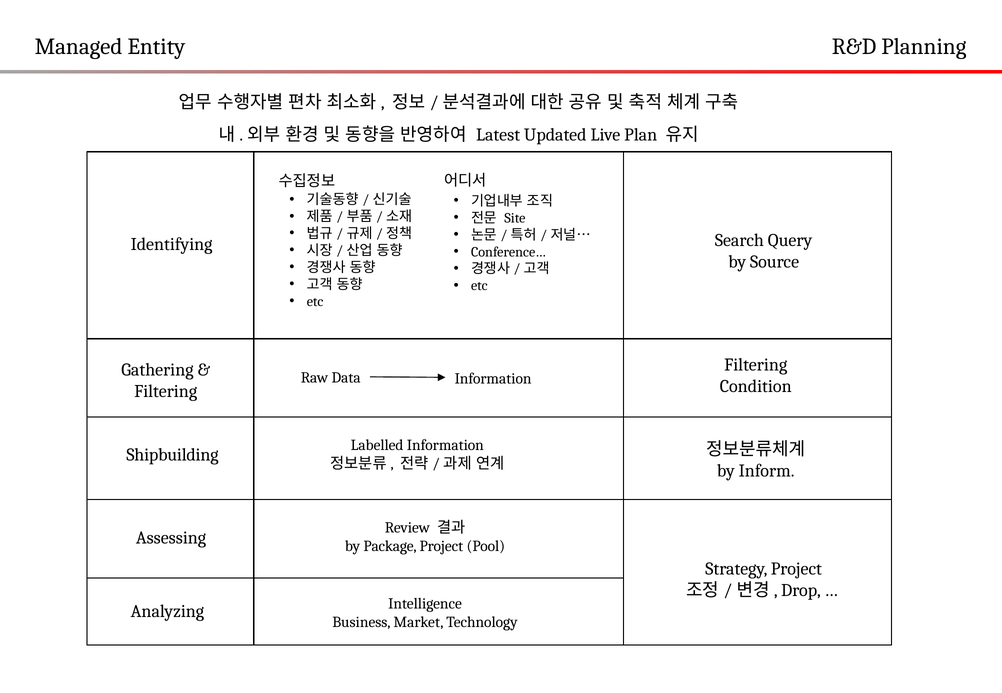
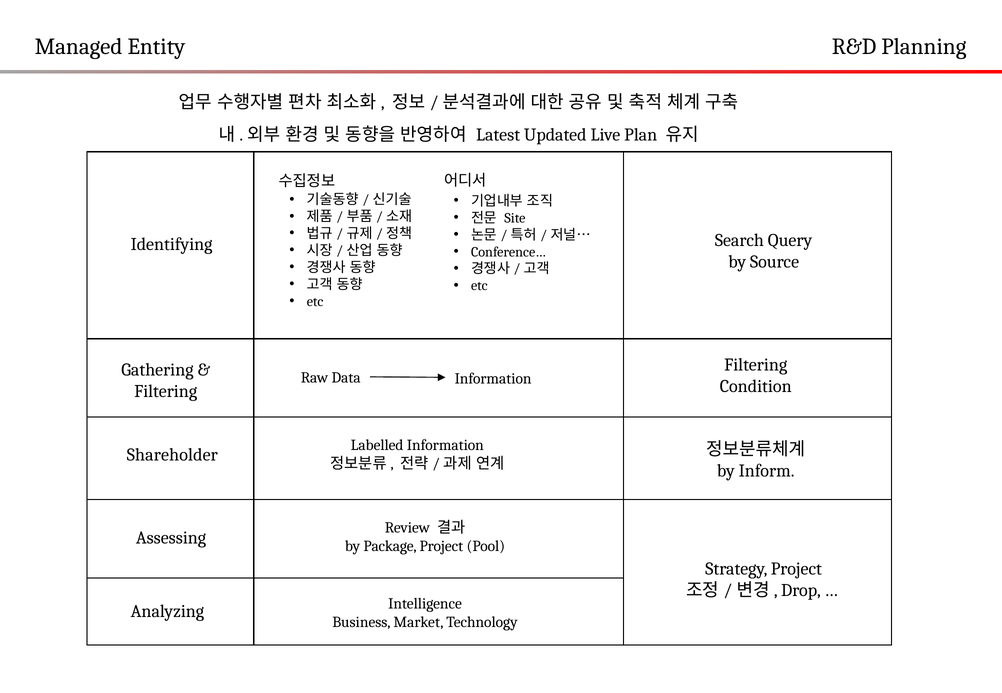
Shipbuilding: Shipbuilding -> Shareholder (172, 455)
